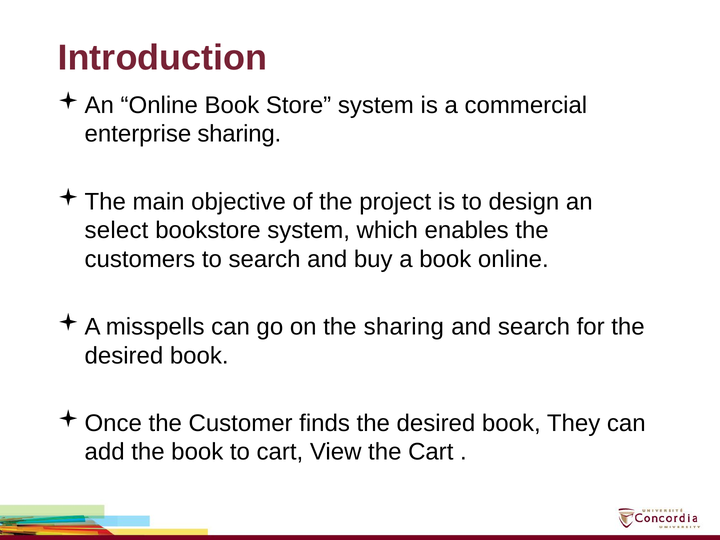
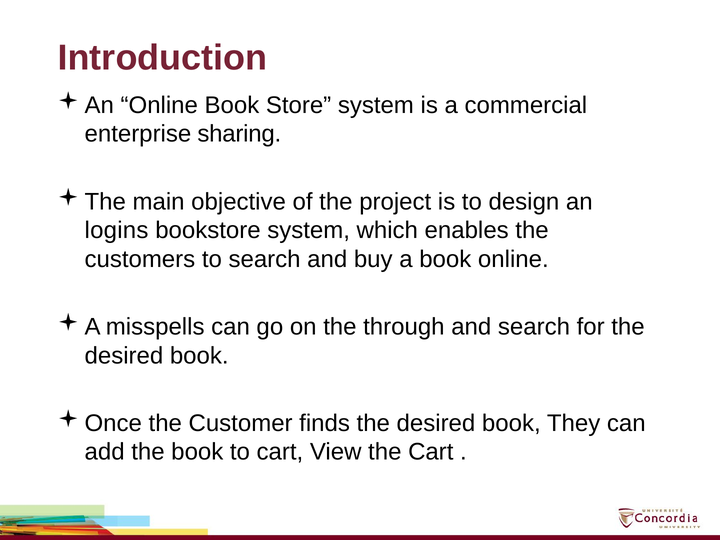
select: select -> logins (116, 230)
the sharing: sharing -> through (404, 327)
